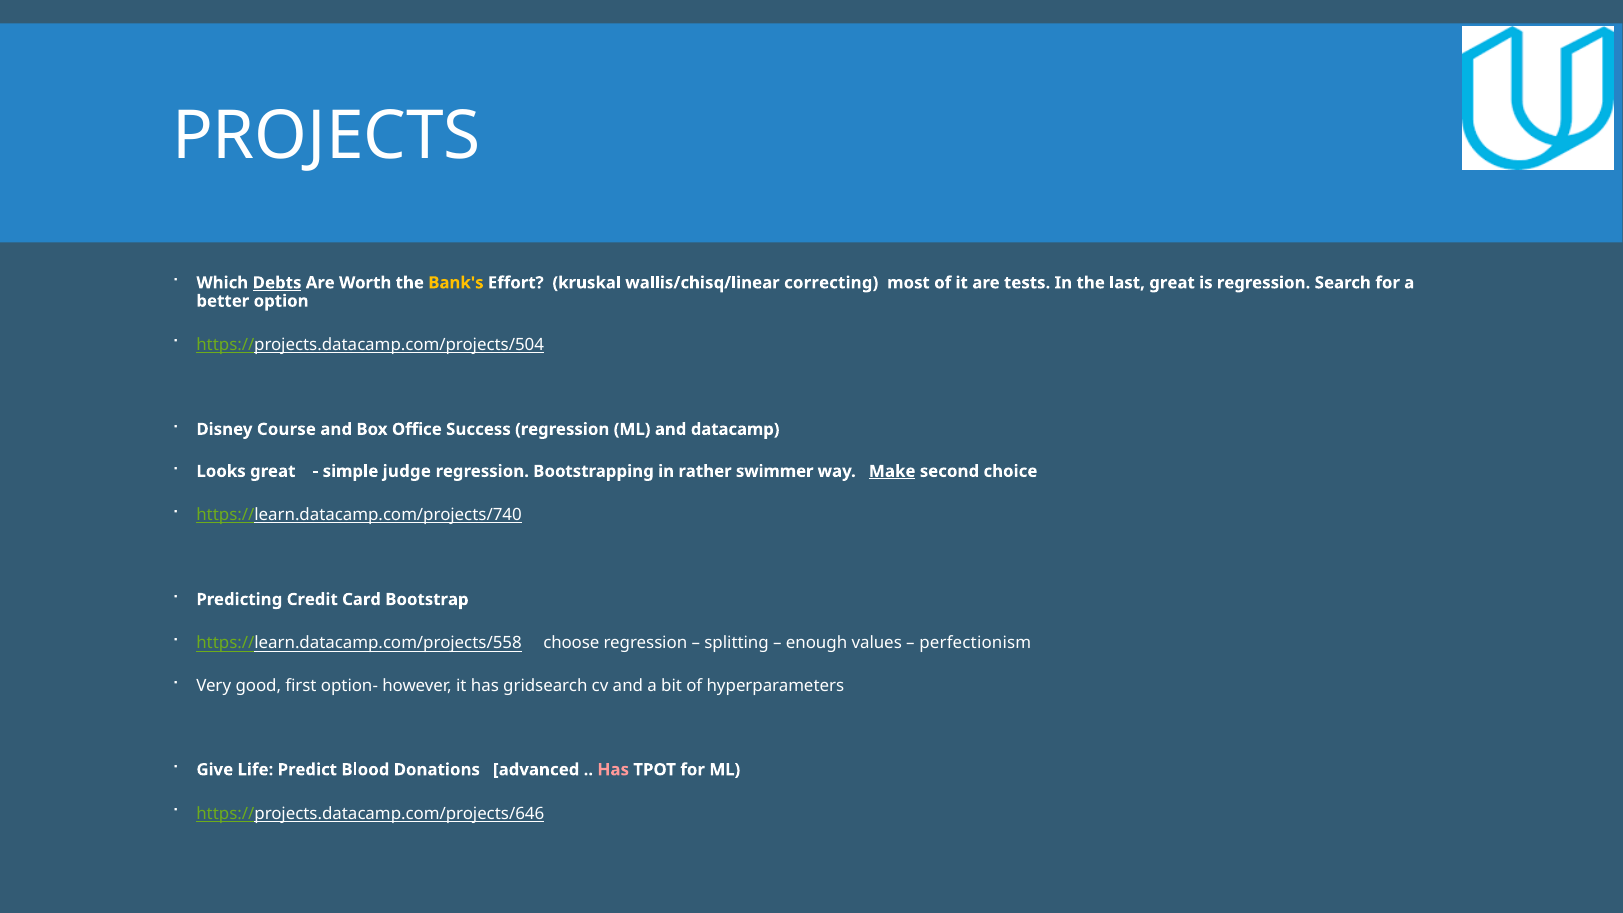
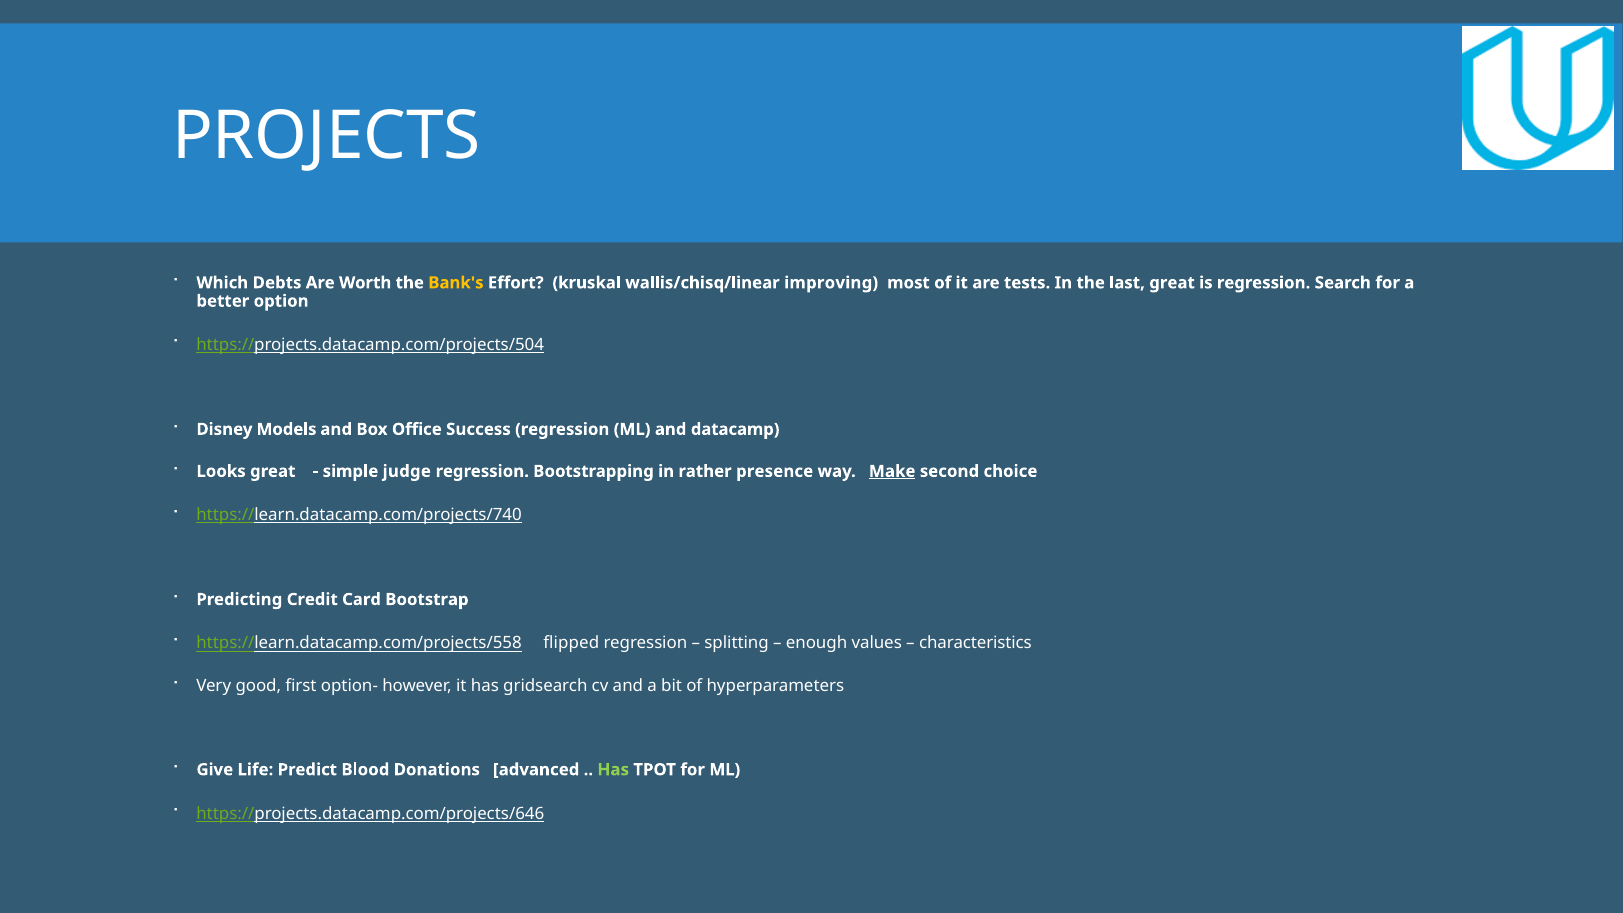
Debts underline: present -> none (277, 283)
correcting: correcting -> improving (831, 283)
Course: Course -> Models (287, 429)
swimmer: swimmer -> presence (775, 471)
choose: choose -> flipped (571, 643)
perfectionism: perfectionism -> characteristics (975, 643)
Has colour: pink -> light green (613, 770)
